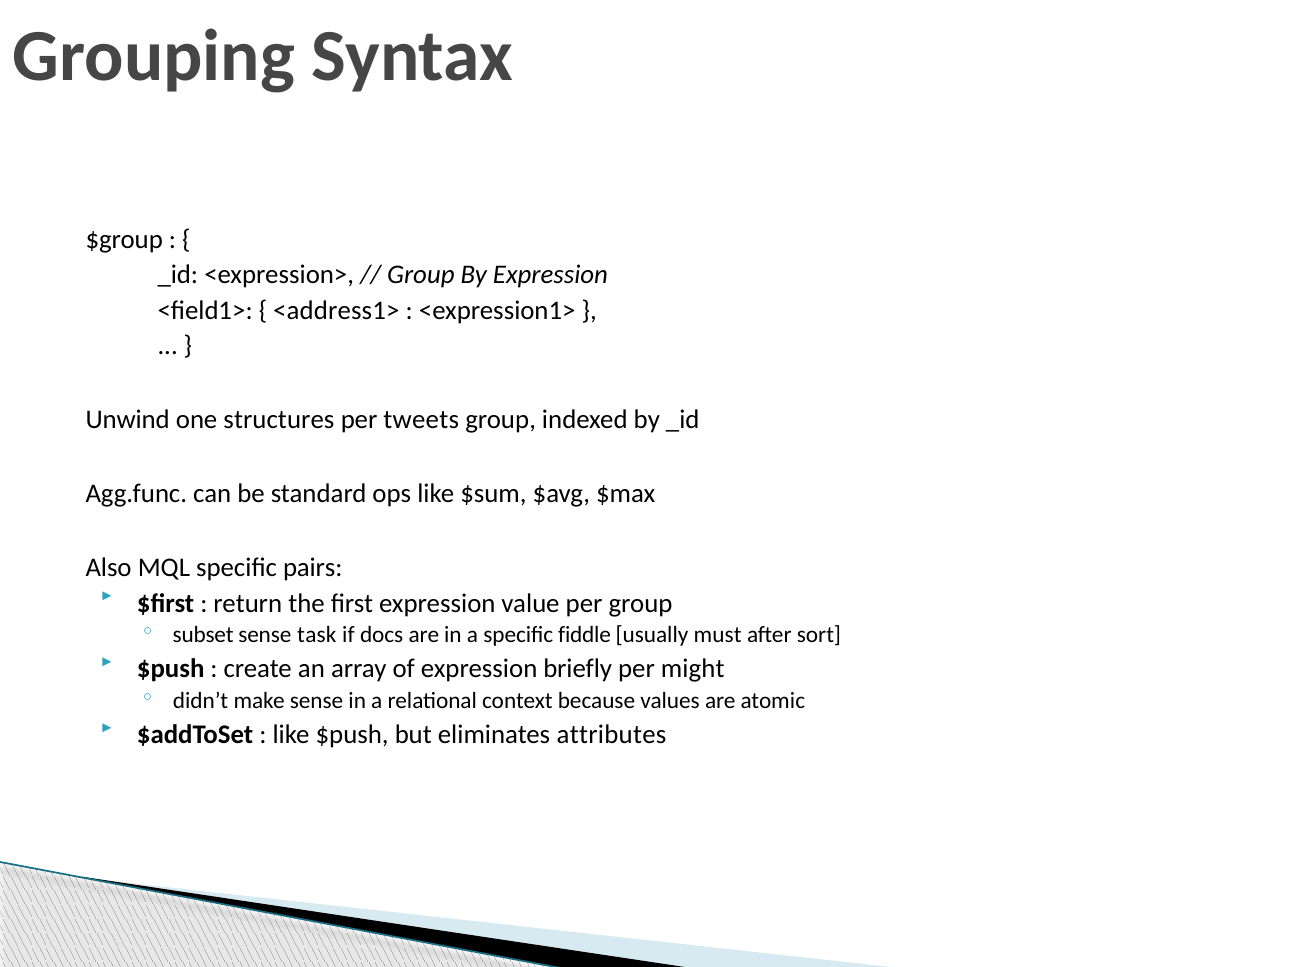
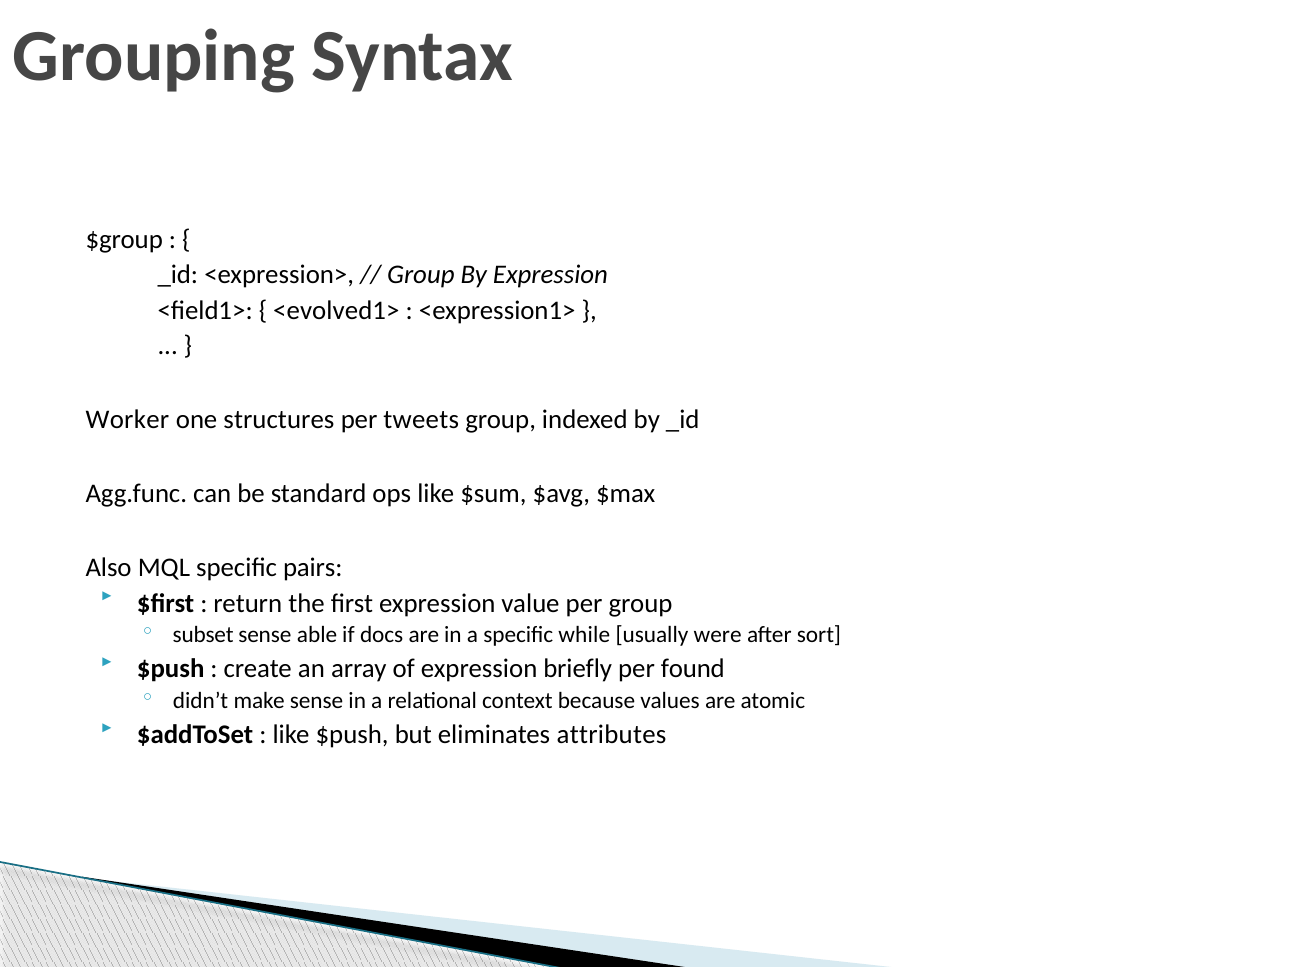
<address1>: <address1> -> <evolved1> (336, 310)
Unwind: Unwind -> Worker (127, 420)
task: task -> able (317, 635)
fiddle: fiddle -> while (584, 635)
must: must -> were (718, 635)
might: might -> found (693, 669)
